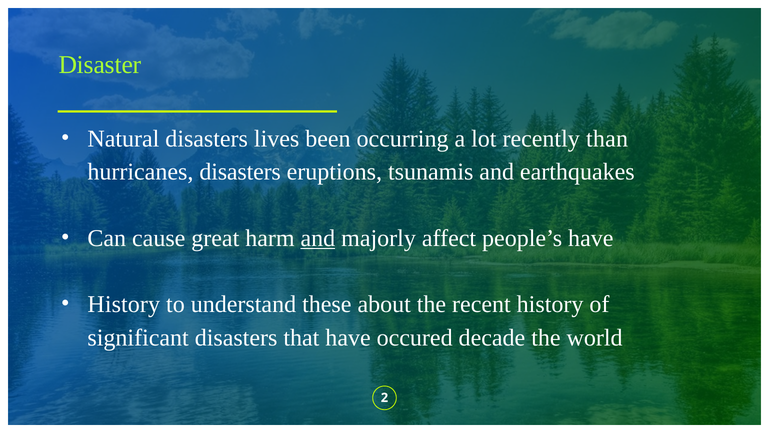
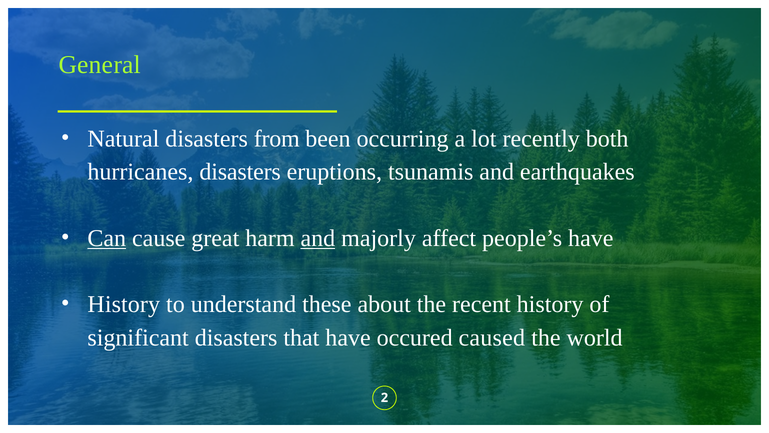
Disaster: Disaster -> General (100, 65)
lives: lives -> from (277, 138)
than: than -> both (607, 138)
Can underline: none -> present (107, 238)
decade: decade -> caused (492, 337)
